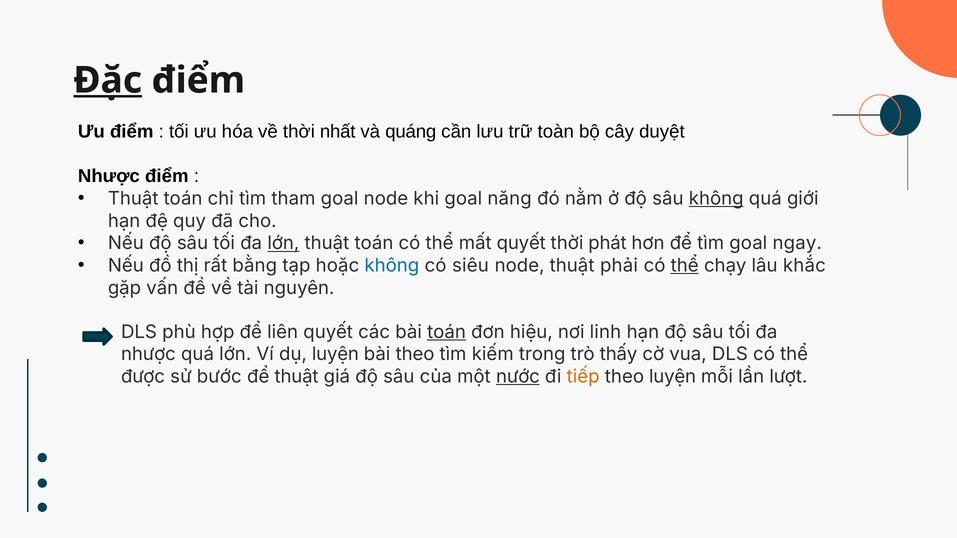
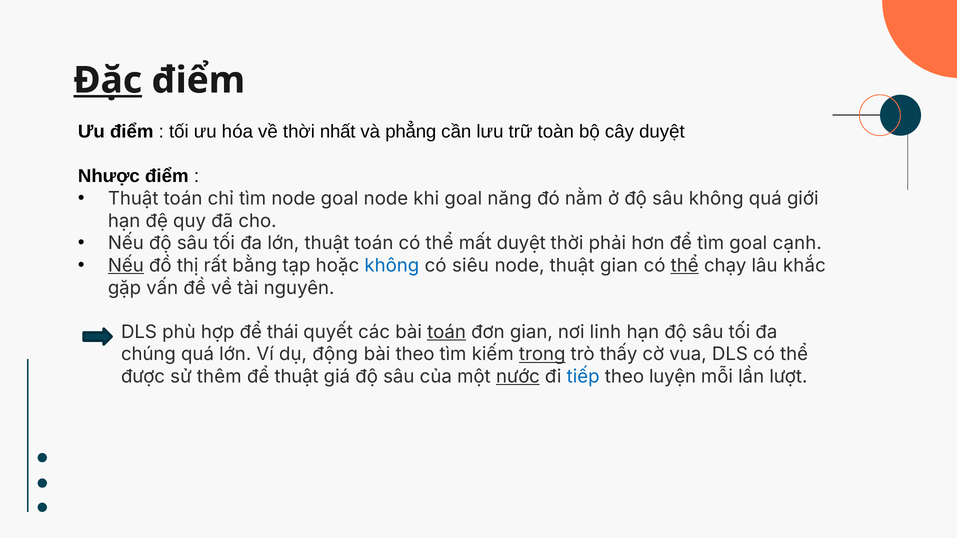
quáng: quáng -> phẳng (411, 132)
tìm tham: tham -> node (293, 199)
không underline: present -> none (716, 199)
lớn underline: present -> none (283, 243)
mất quyết: quyết -> duyệt (521, 243)
phát: phát -> phải (607, 243)
ngay: ngay -> cạnh (797, 243)
Nếu underline: none -> present (126, 266)
thuật phải: phải -> gian (619, 266)
liên: liên -> thái (283, 332)
đơn hiệu: hiệu -> gian (531, 332)
nhược: nhược -> chúng (148, 355)
dụ luyện: luyện -> động (335, 355)
trong underline: none -> present (542, 355)
bước: bước -> thêm (219, 377)
tiếp colour: orange -> blue (583, 377)
